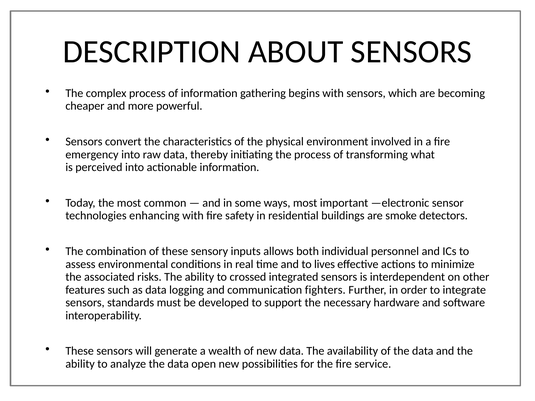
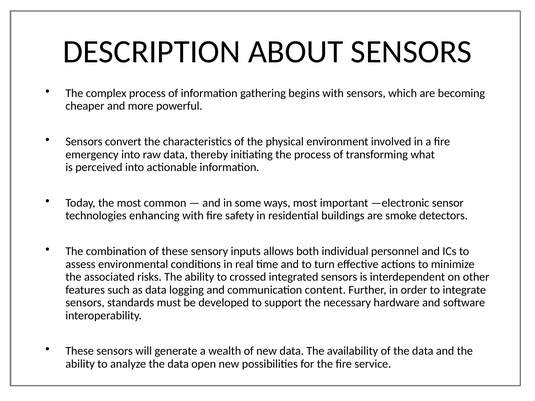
lives: lives -> turn (324, 264)
fighters: fighters -> content (325, 290)
